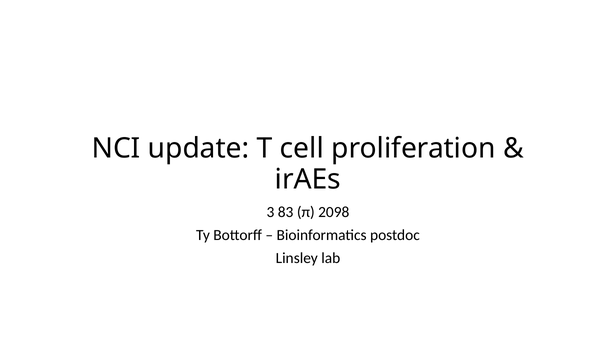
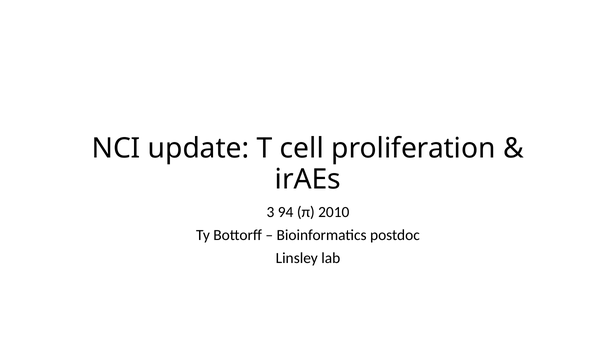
83: 83 -> 94 (286, 212)
2098: 2098 -> 2010 (334, 212)
